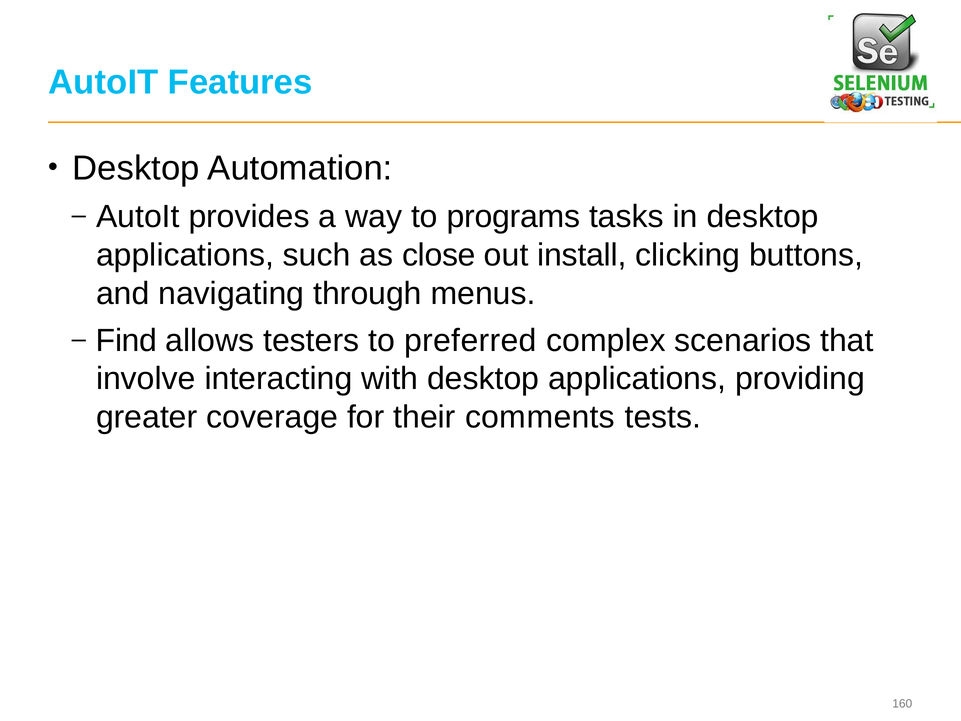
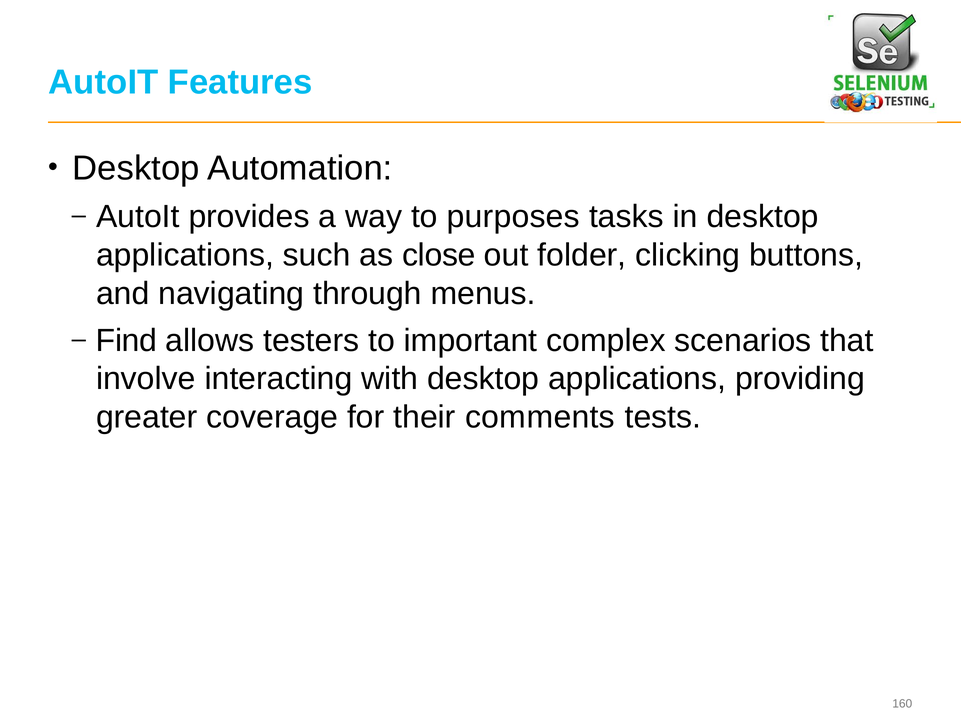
programs: programs -> purposes (513, 217)
install: install -> folder (582, 255)
preferred: preferred -> important (471, 340)
